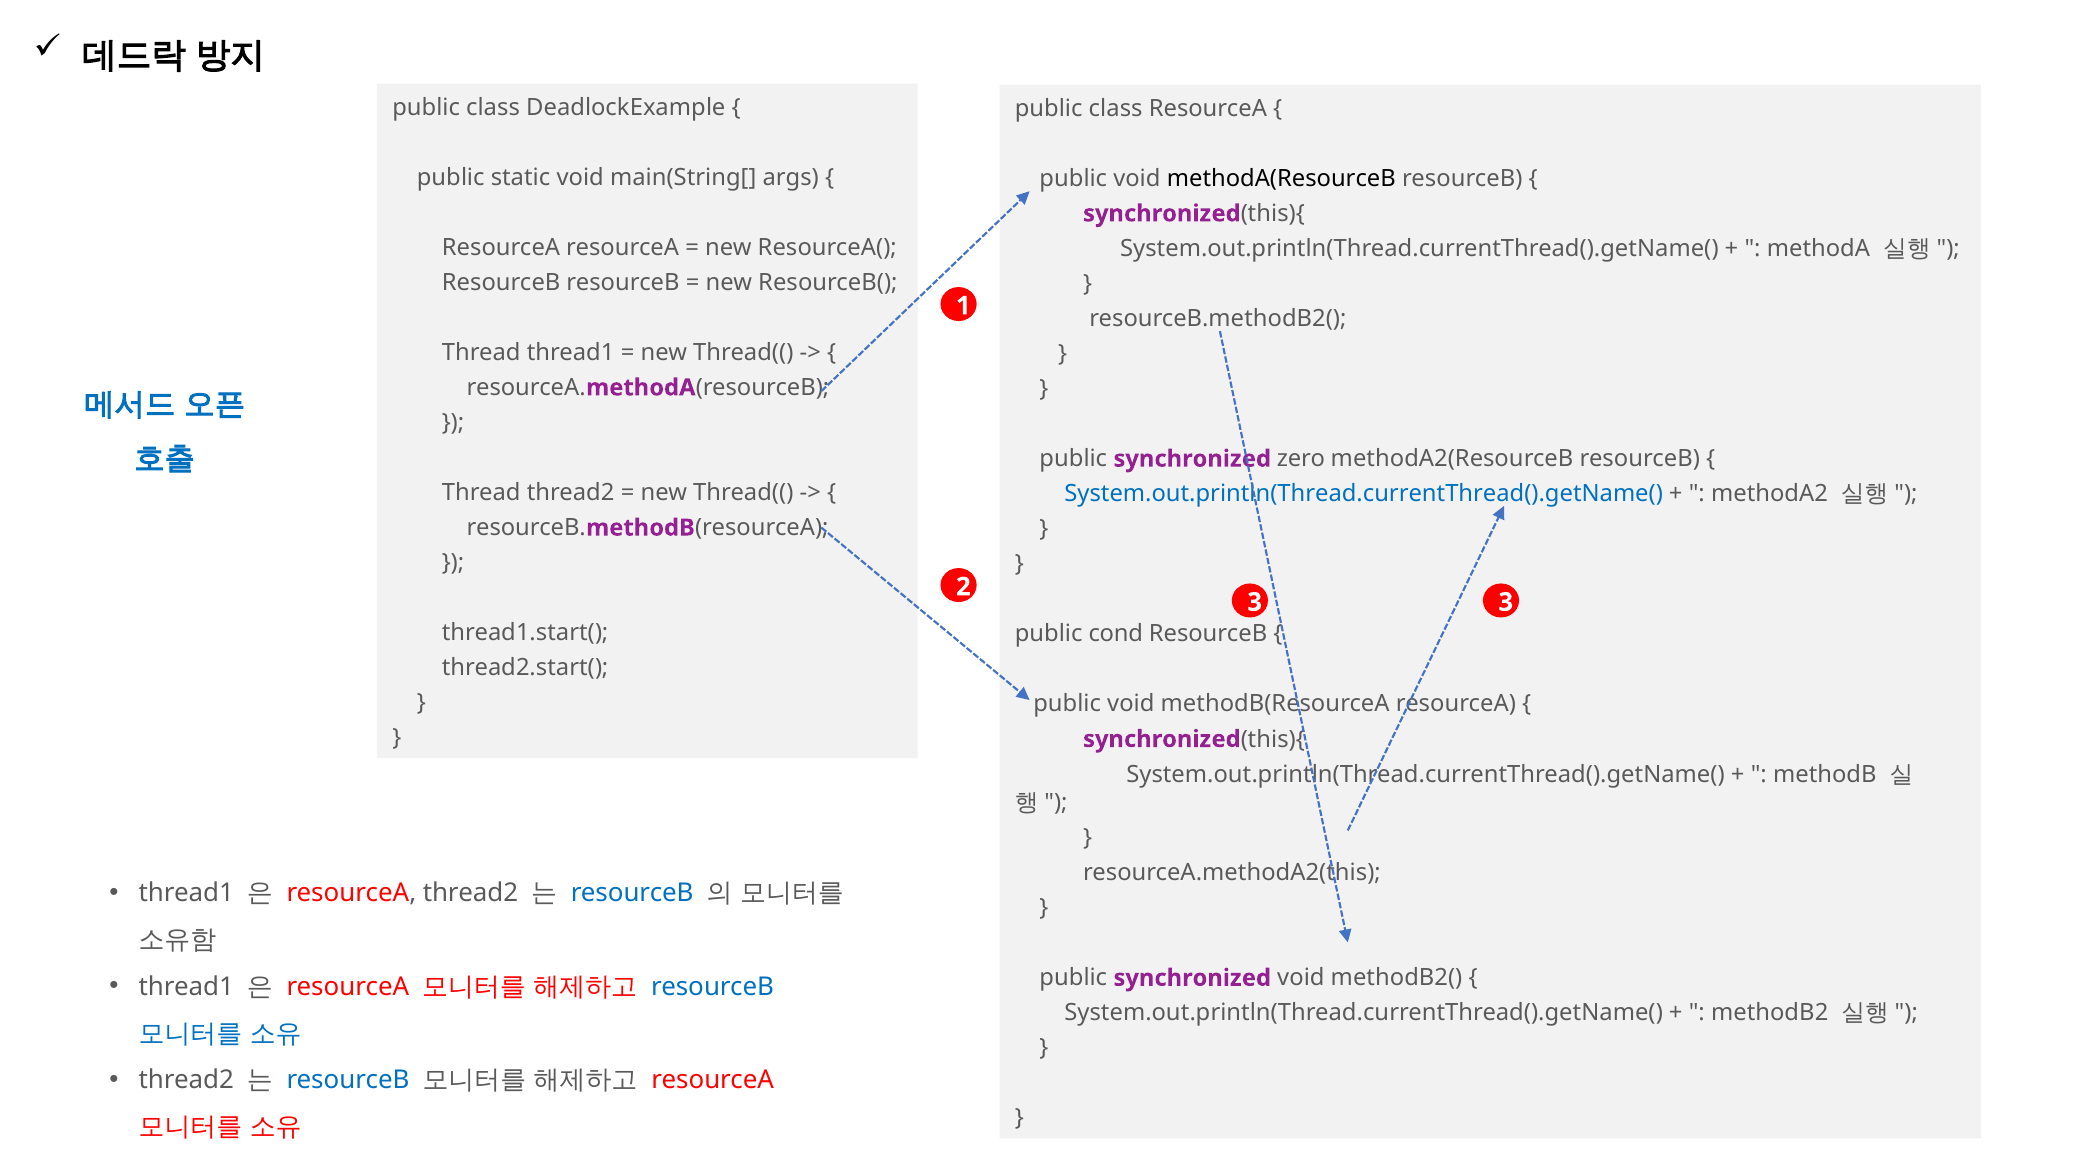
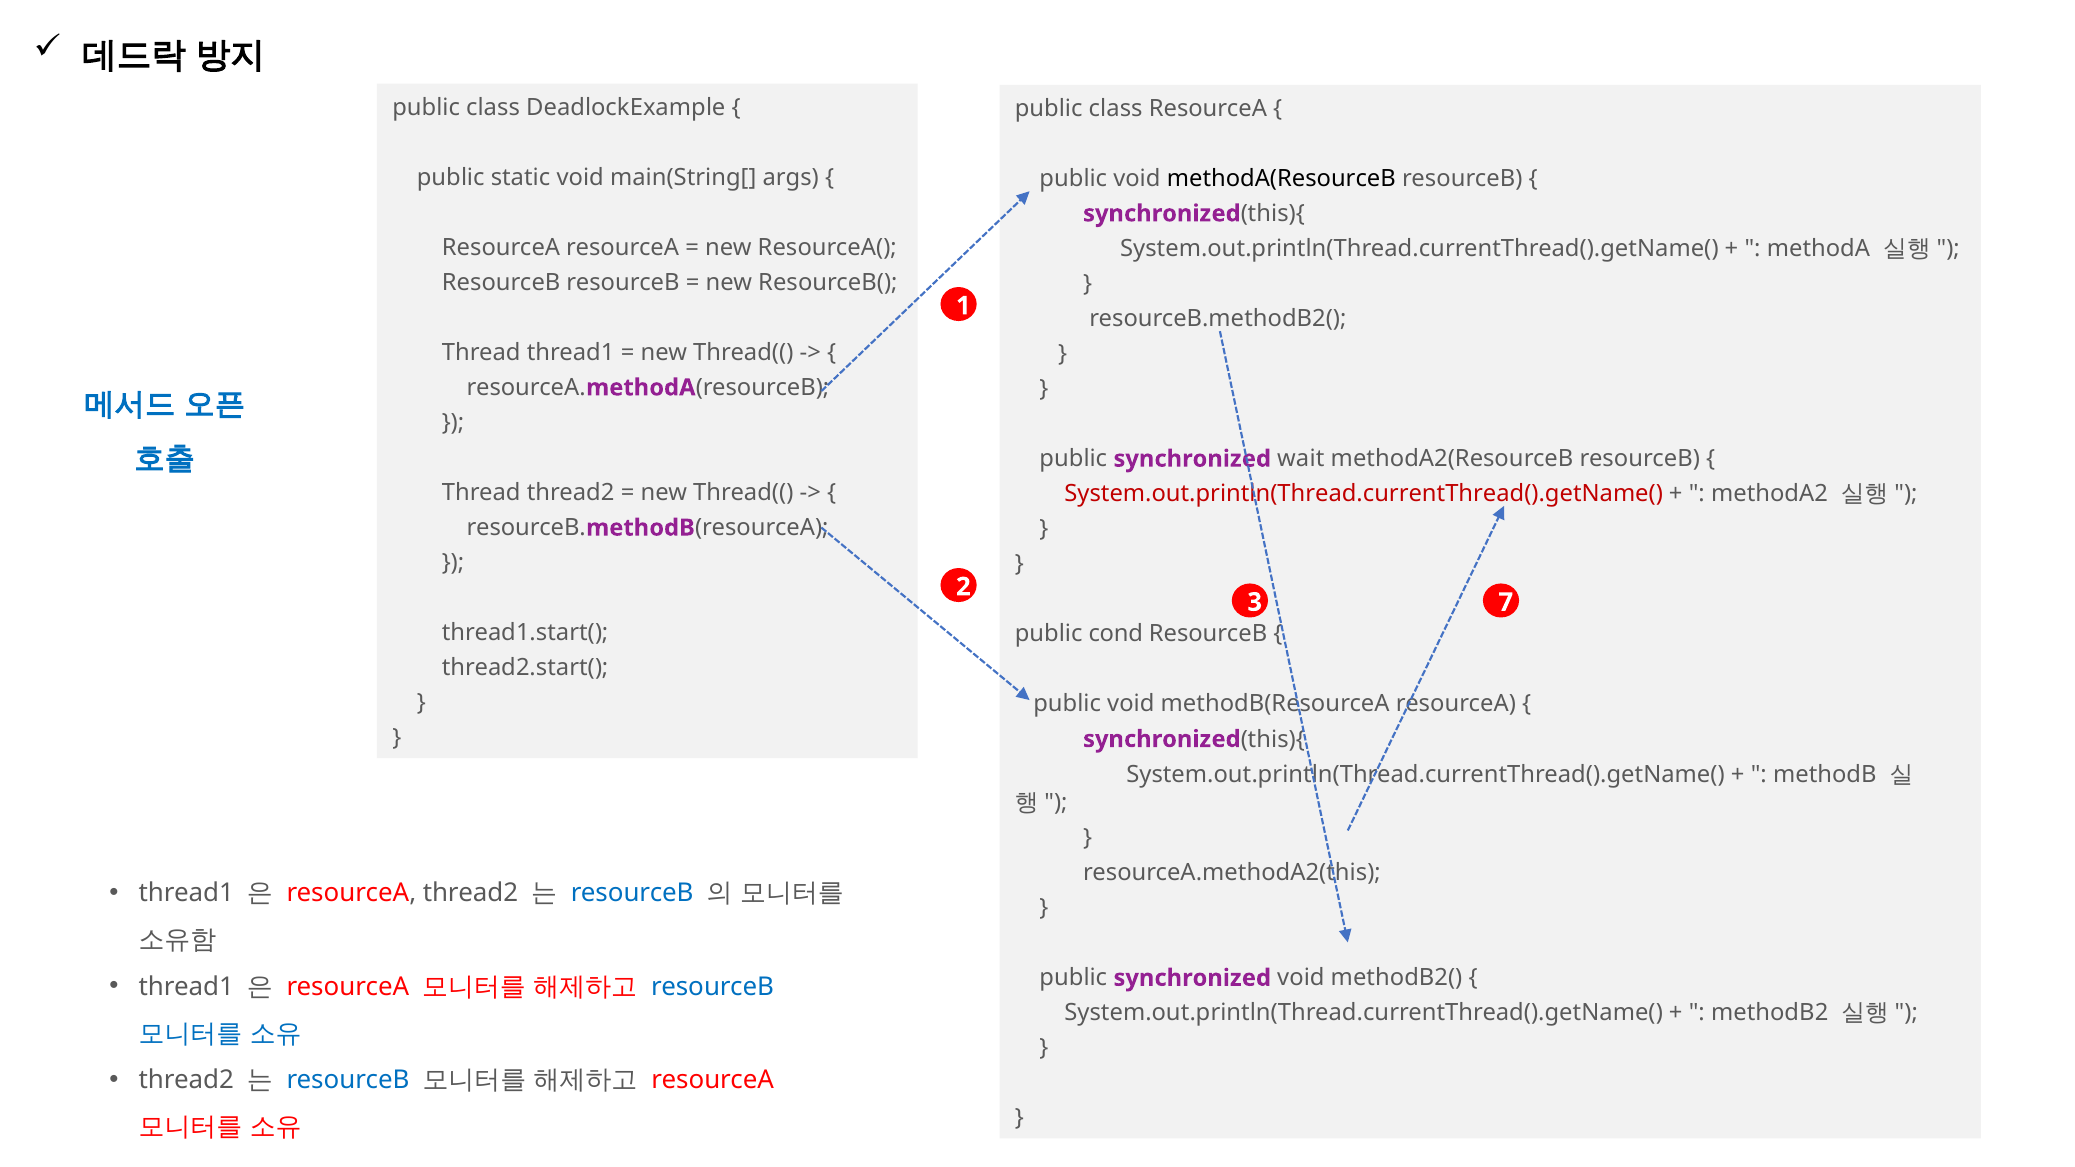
zero: zero -> wait (1301, 459)
System.out.println(Thread.currentThread().getName( colour: blue -> red (1364, 494)
3 3: 3 -> 7 (1506, 602)
